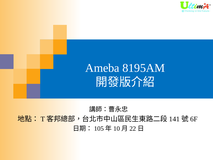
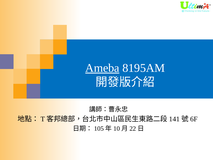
Ameba underline: none -> present (102, 68)
